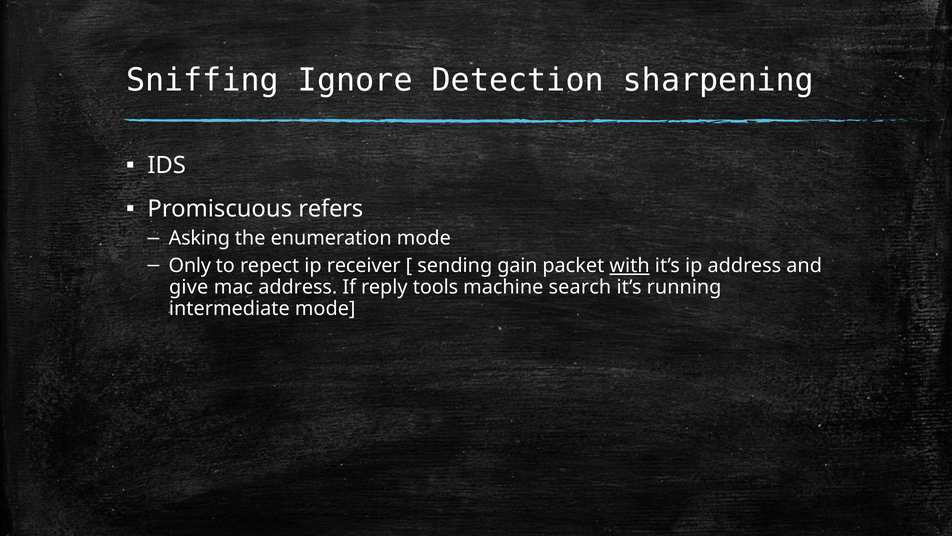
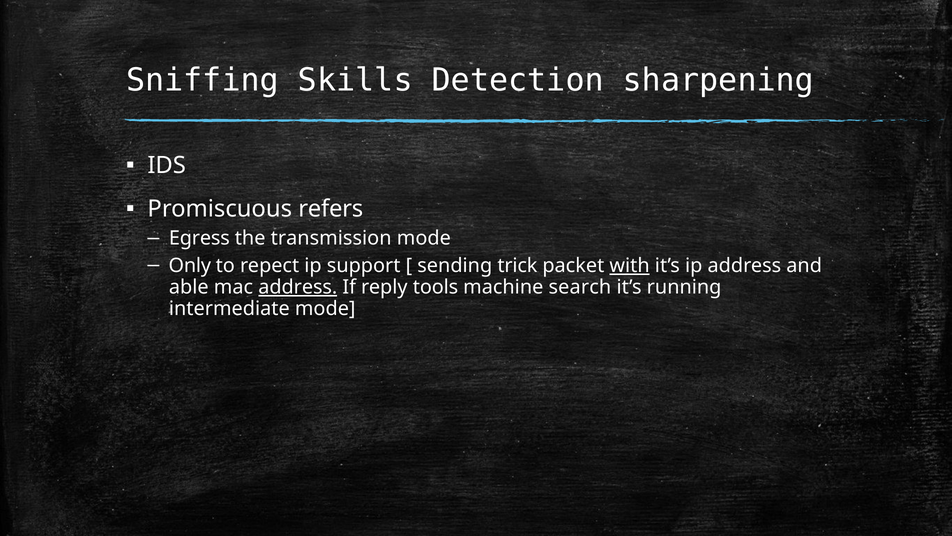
Ignore: Ignore -> Skills (355, 80)
Asking: Asking -> Egress (199, 238)
enumeration: enumeration -> transmission (331, 238)
receiver: receiver -> support (364, 266)
gain: gain -> trick (517, 266)
give: give -> able (189, 287)
address underline: none -> present (298, 287)
